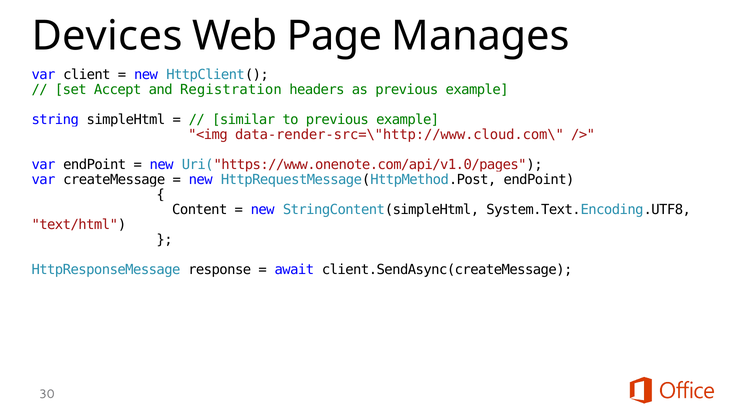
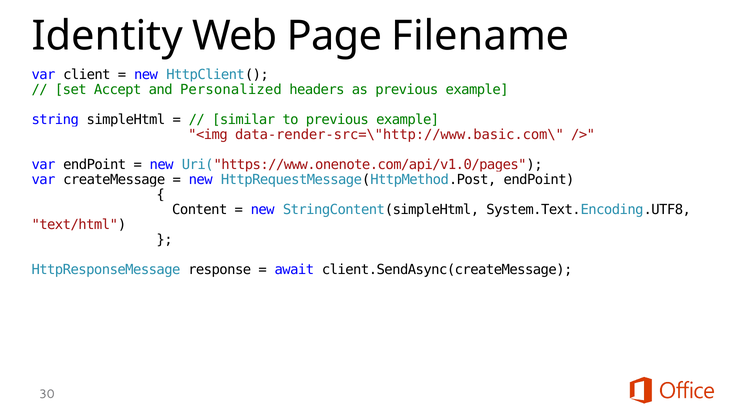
Devices: Devices -> Identity (107, 36)
Manages: Manages -> Filename (480, 36)
Registration: Registration -> Personalized (231, 90)
data-render-src=\"http://www.cloud.com\: data-render-src=\"http://www.cloud.com\ -> data-render-src=\"http://www.basic.com\ (399, 135)
